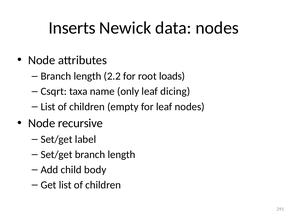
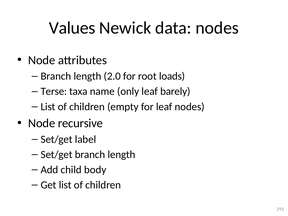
Inserts: Inserts -> Values (72, 28)
2.2: 2.2 -> 2.0 (112, 76)
Csqrt: Csqrt -> Terse (54, 91)
dicing: dicing -> barely (175, 91)
